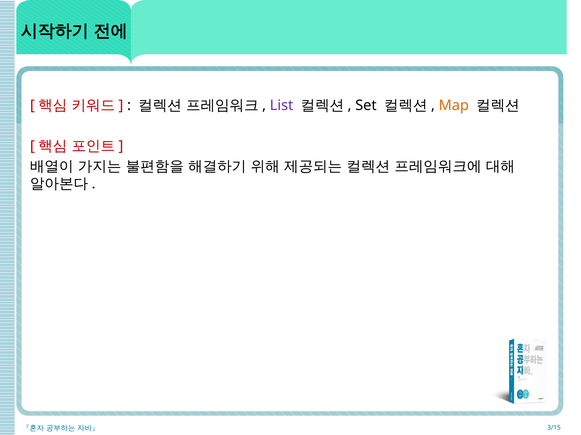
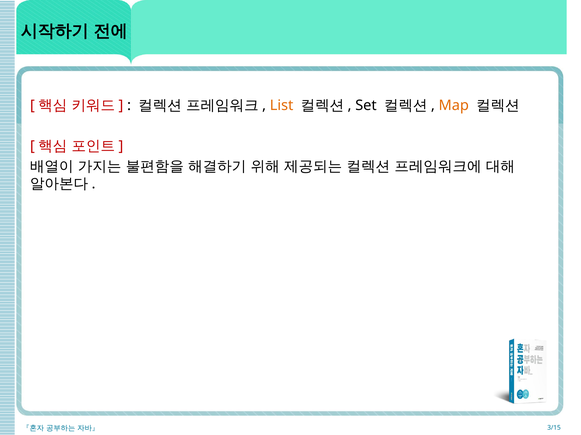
List colour: purple -> orange (282, 106)
